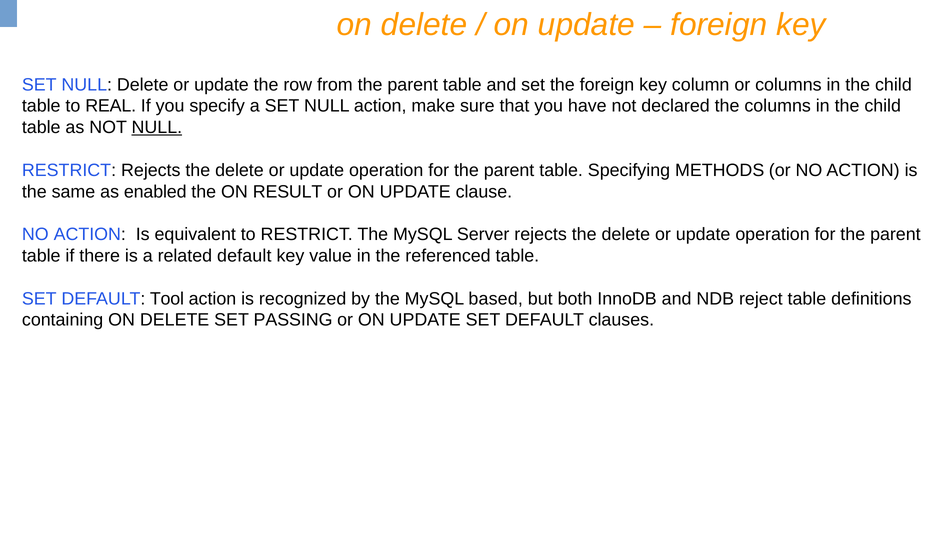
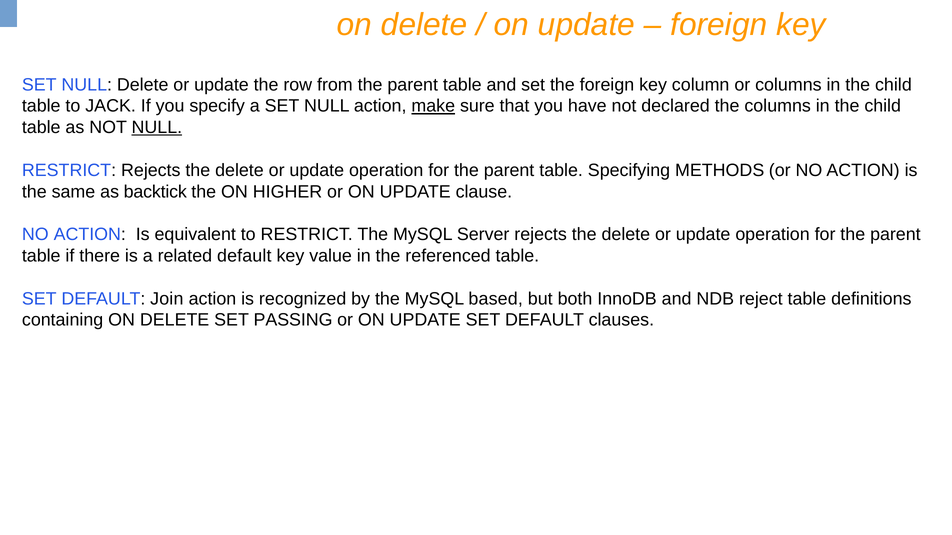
REAL: REAL -> JACK (111, 106)
make underline: none -> present (433, 106)
enabled: enabled -> backtick (155, 192)
RESULT: RESULT -> HIGHER (288, 192)
Tool: Tool -> Join (167, 299)
